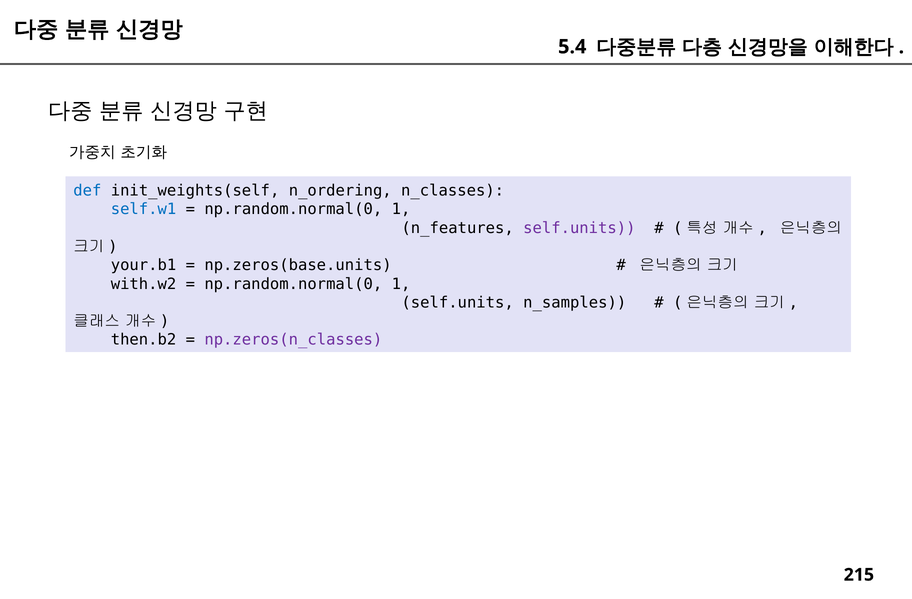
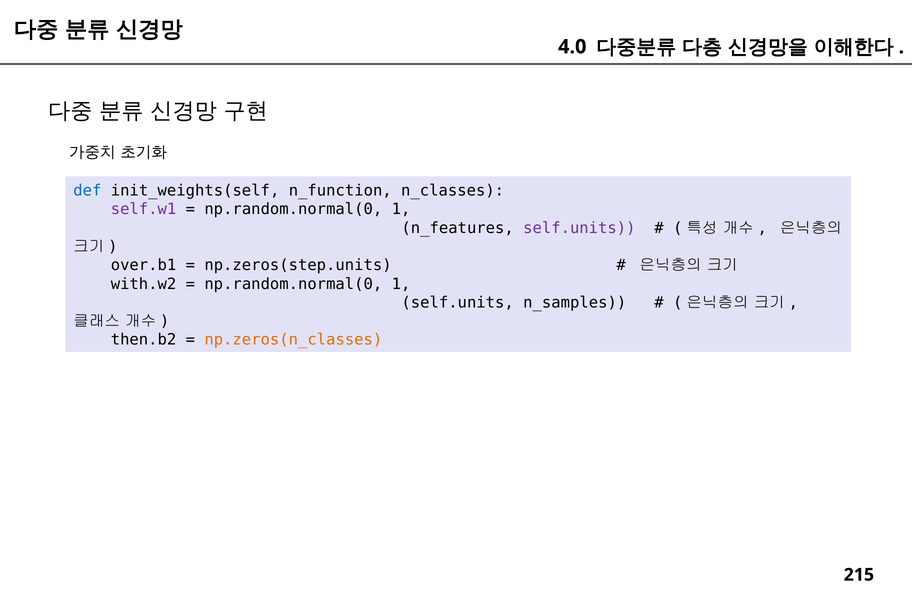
5.4: 5.4 -> 4.0 (572, 47)
n_ordering: n_ordering -> n_function (340, 191)
self.w1 colour: blue -> purple (144, 209)
your.b1: your.b1 -> over.b1 (144, 265)
np.zeros(base.units: np.zeros(base.units -> np.zeros(step.units (298, 265)
np.zeros(n_classes colour: purple -> orange (293, 340)
